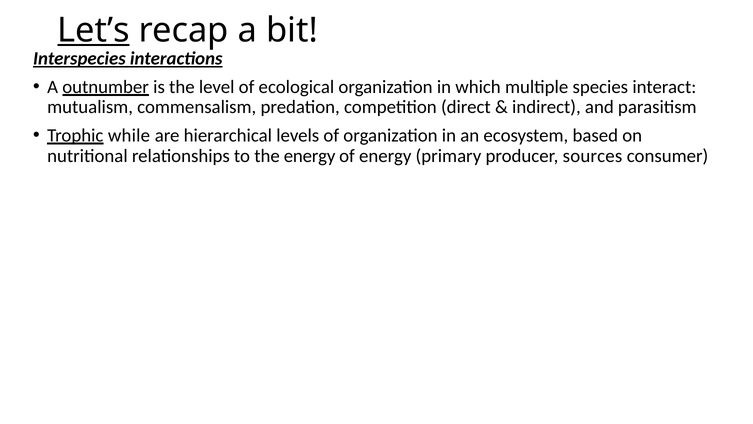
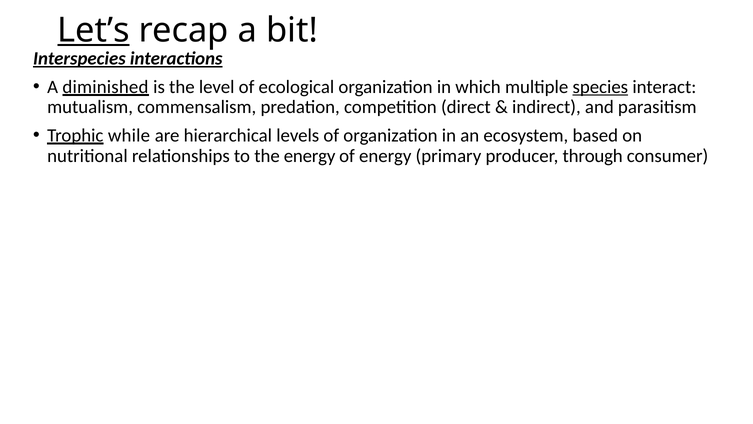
outnumber: outnumber -> diminished (105, 87)
species underline: none -> present (600, 87)
producer sources: sources -> through (593, 156)
